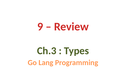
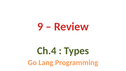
Ch.3: Ch.3 -> Ch.4 (47, 51)
